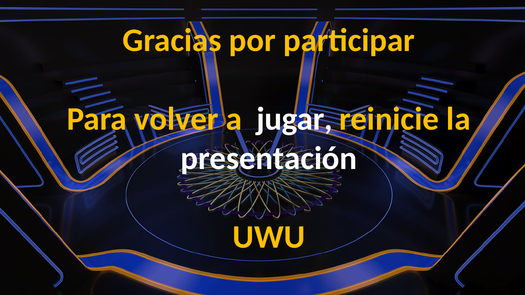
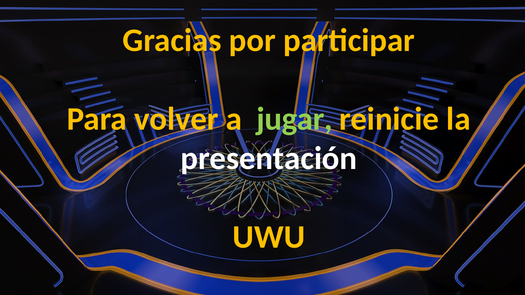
jugar colour: white -> light green (295, 119)
